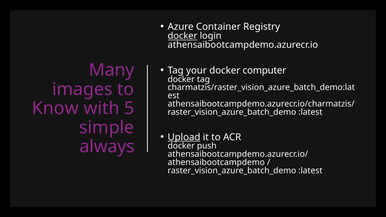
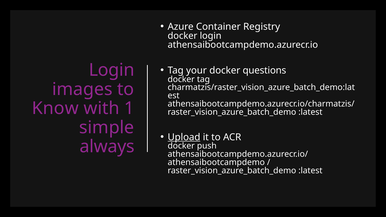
docker underline: present -> none (183, 36)
Many: Many -> Login (112, 70)
computer: computer -> questions (264, 70)
5: 5 -> 1 (129, 108)
